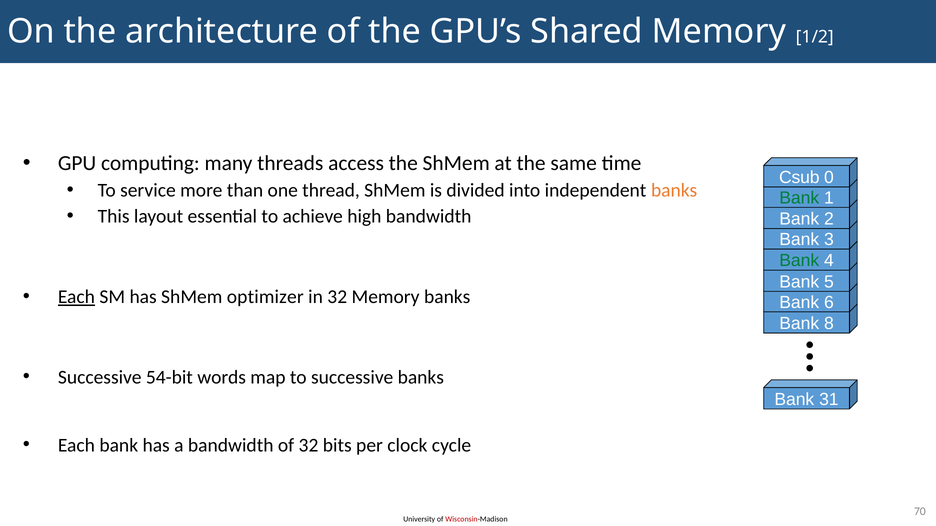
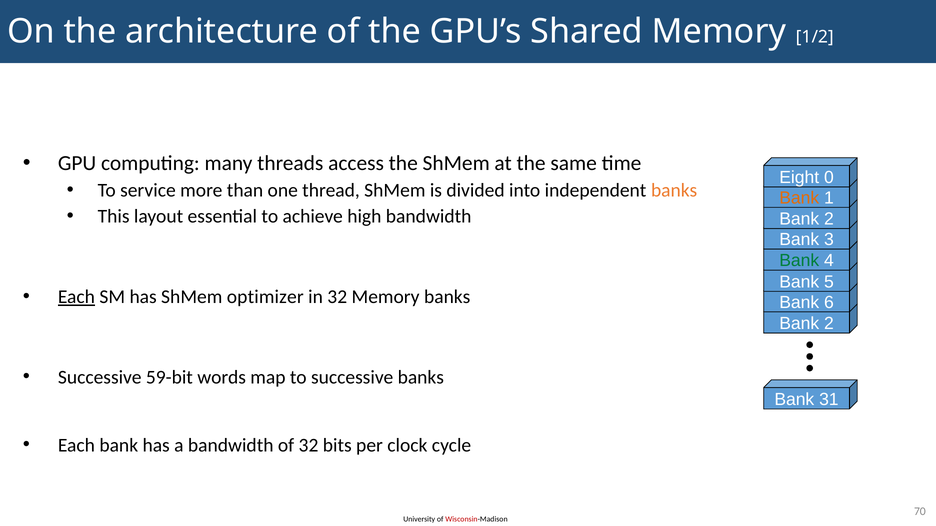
Csub: Csub -> Eight (799, 178)
Bank colour: green -> orange (799, 198)
8: 8 -> 2 (829, 324)
54-bit: 54-bit -> 59-bit (169, 378)
